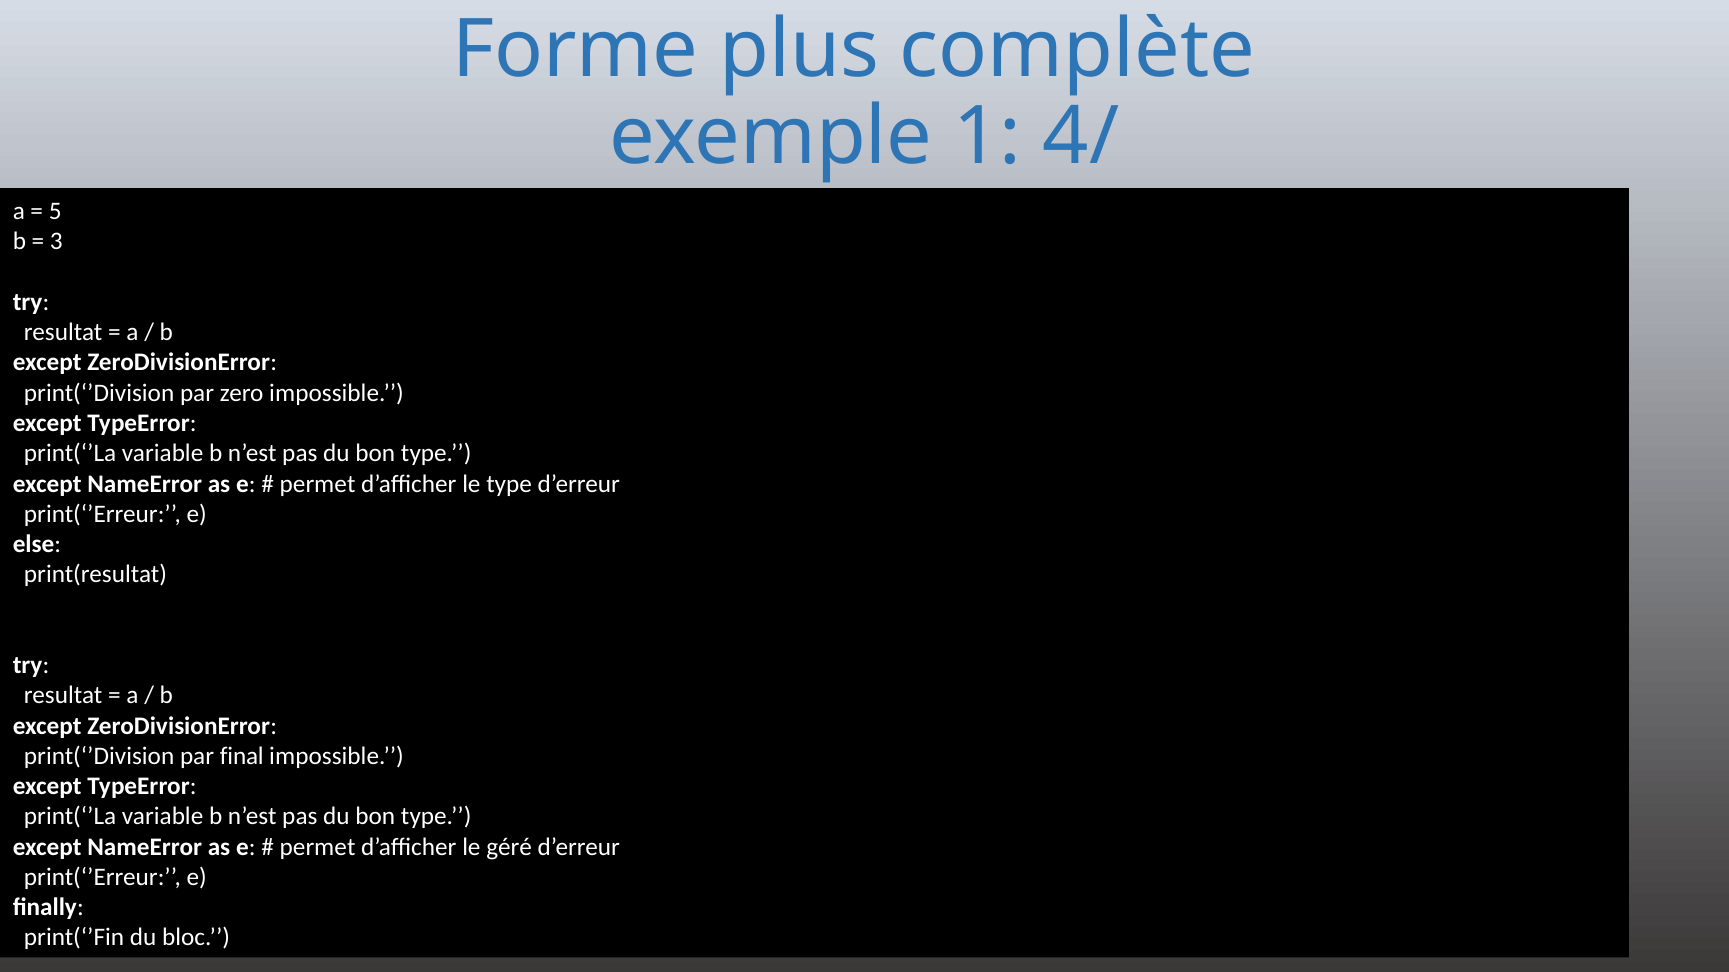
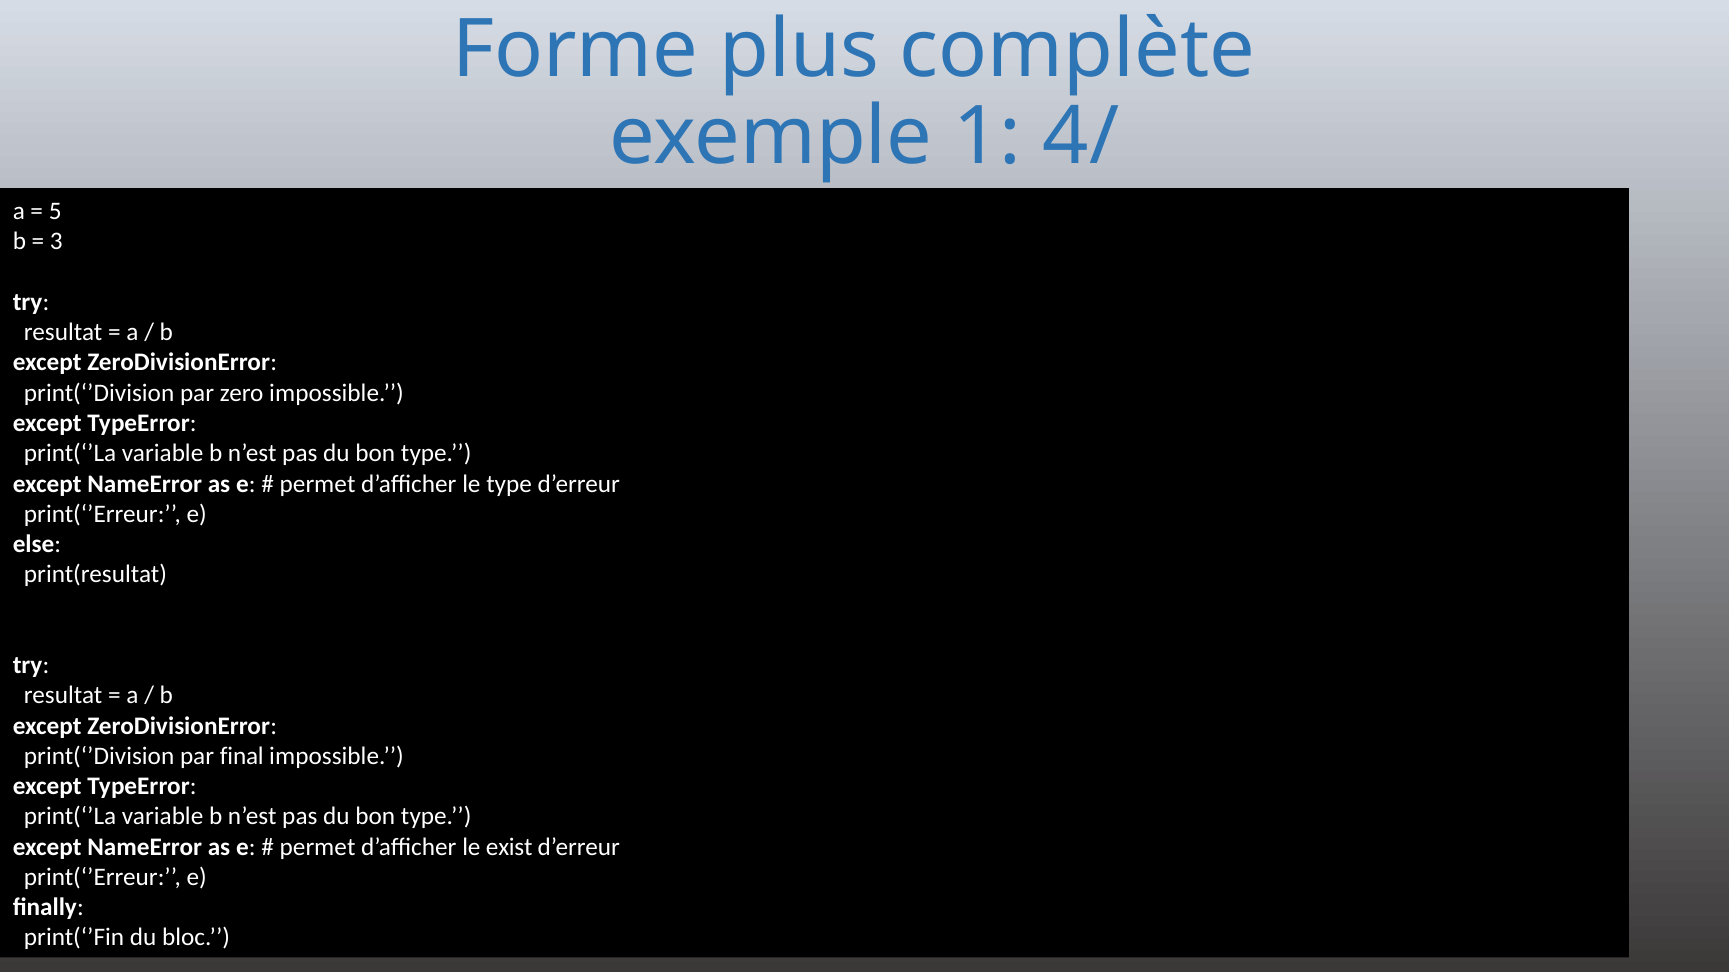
géré: géré -> exist (509, 847)
